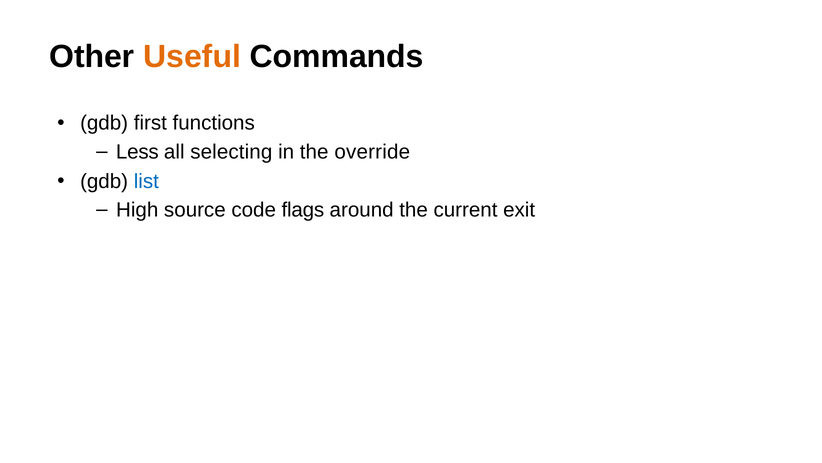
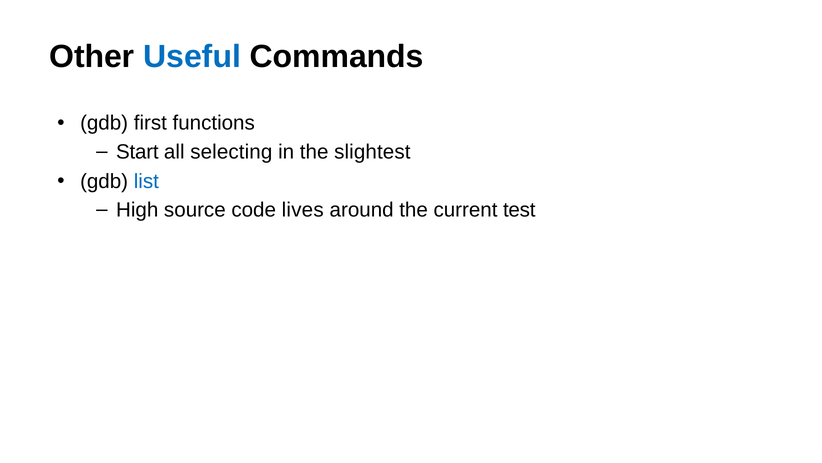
Useful colour: orange -> blue (192, 57)
Less: Less -> Start (137, 152)
override: override -> slightest (372, 152)
flags: flags -> lives (303, 210)
exit: exit -> test (519, 210)
